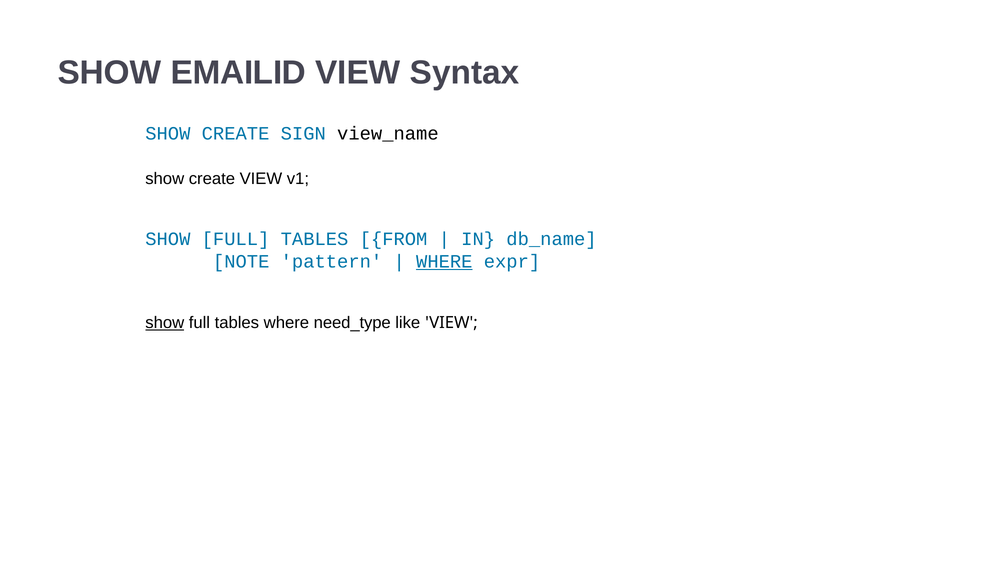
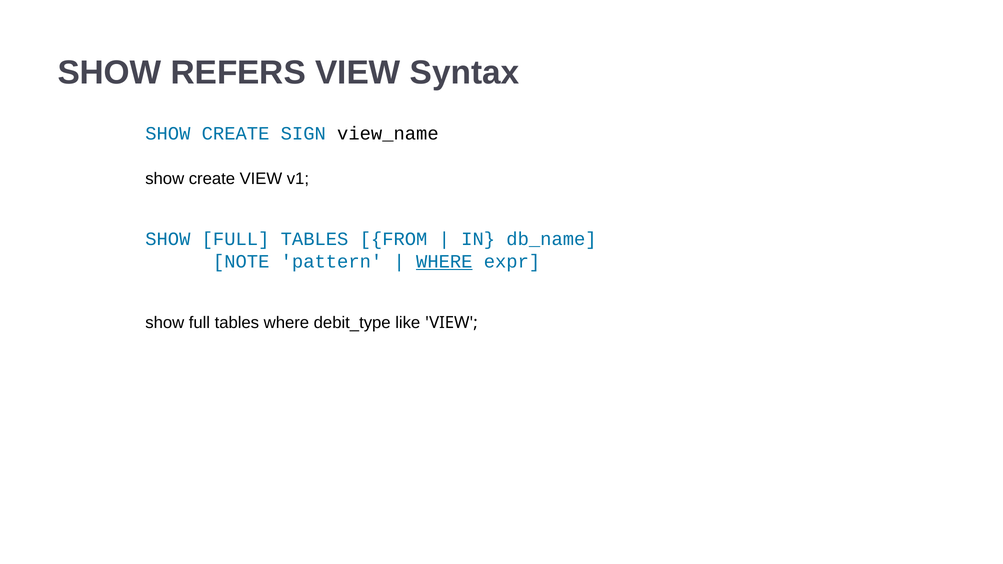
EMAILID: EMAILID -> REFERS (238, 73)
show underline: present -> none (165, 323)
need_type: need_type -> debit_type (352, 323)
